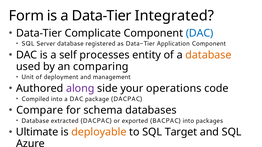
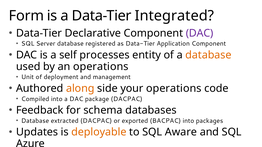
Complicate: Complicate -> Declarative (93, 33)
DAC colour: blue -> purple (200, 33)
an comparing: comparing -> operations (101, 67)
along colour: purple -> orange (80, 89)
Compare: Compare -> Feedback (40, 110)
Ultimate: Ultimate -> Updates (37, 132)
Target: Target -> Aware (181, 132)
